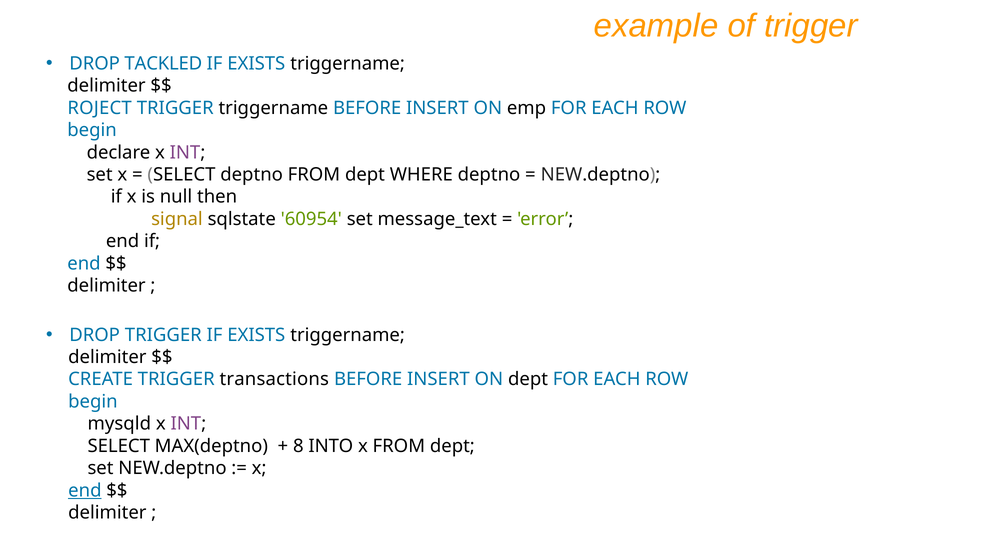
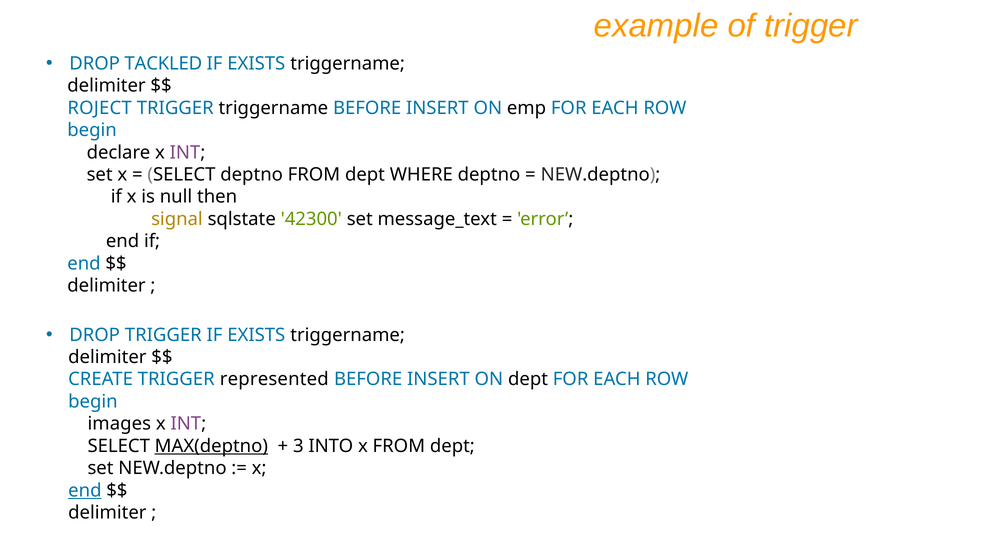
60954: 60954 -> 42300 (311, 219)
transactions: transactions -> represented (274, 380)
mysqld: mysqld -> images (119, 424)
MAX(deptno underline: none -> present (211, 446)
8: 8 -> 3 (298, 446)
